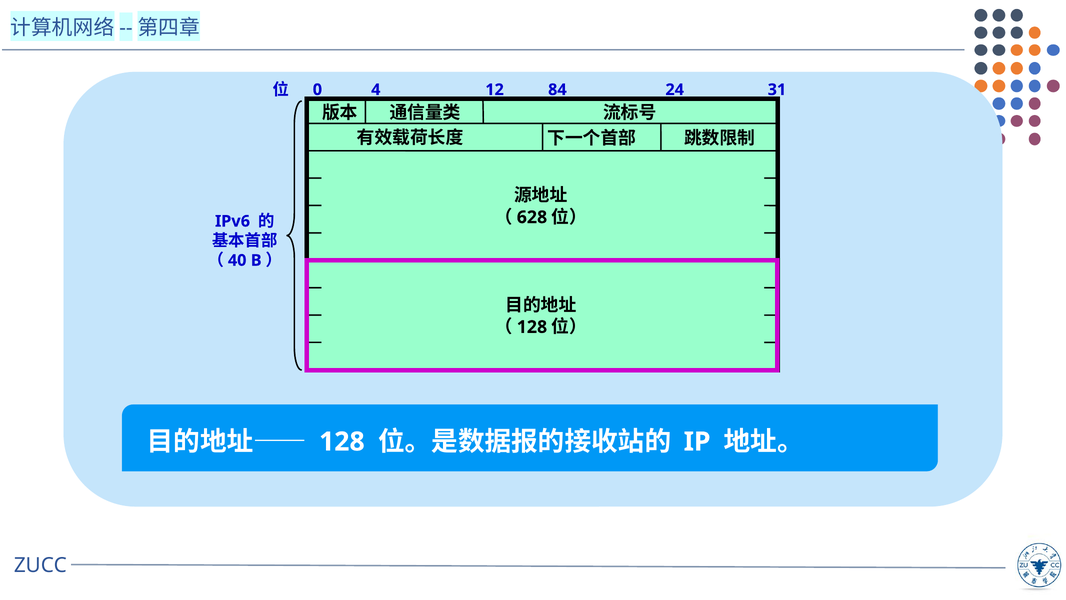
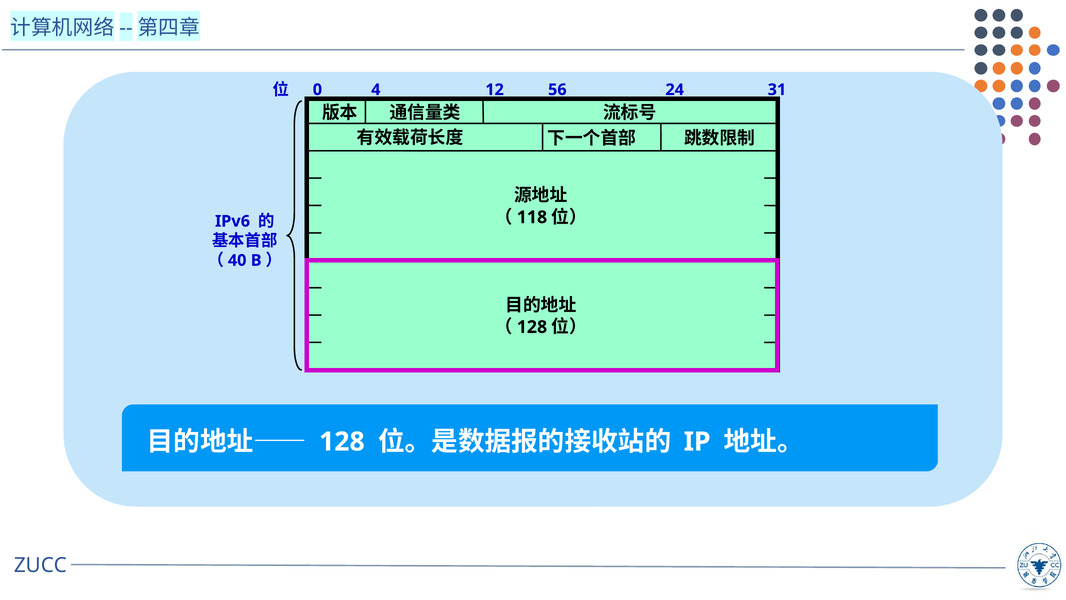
84: 84 -> 56 (557, 90)
628: 628 -> 118 (532, 217)
